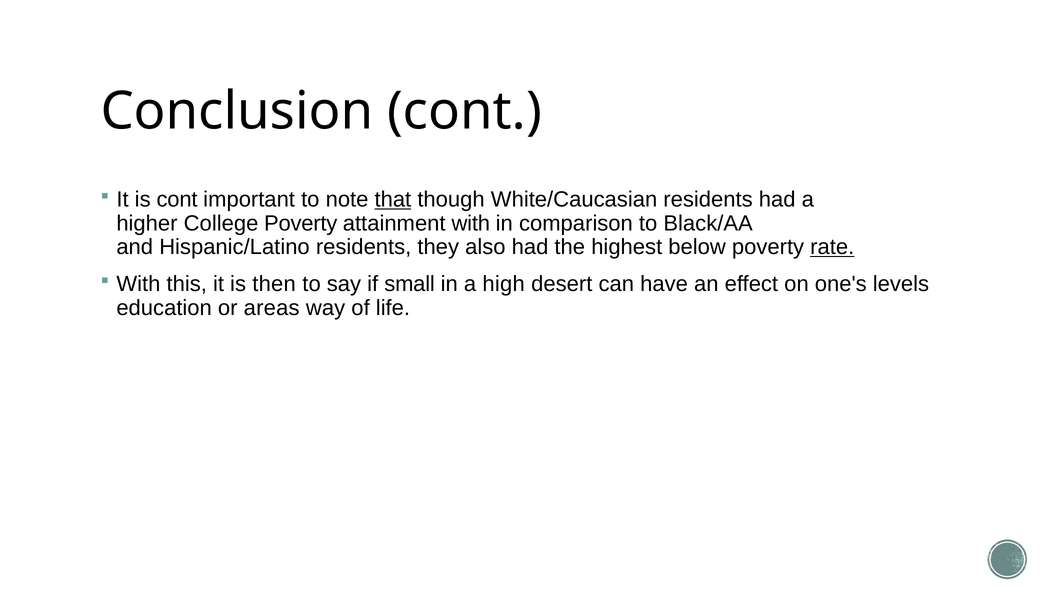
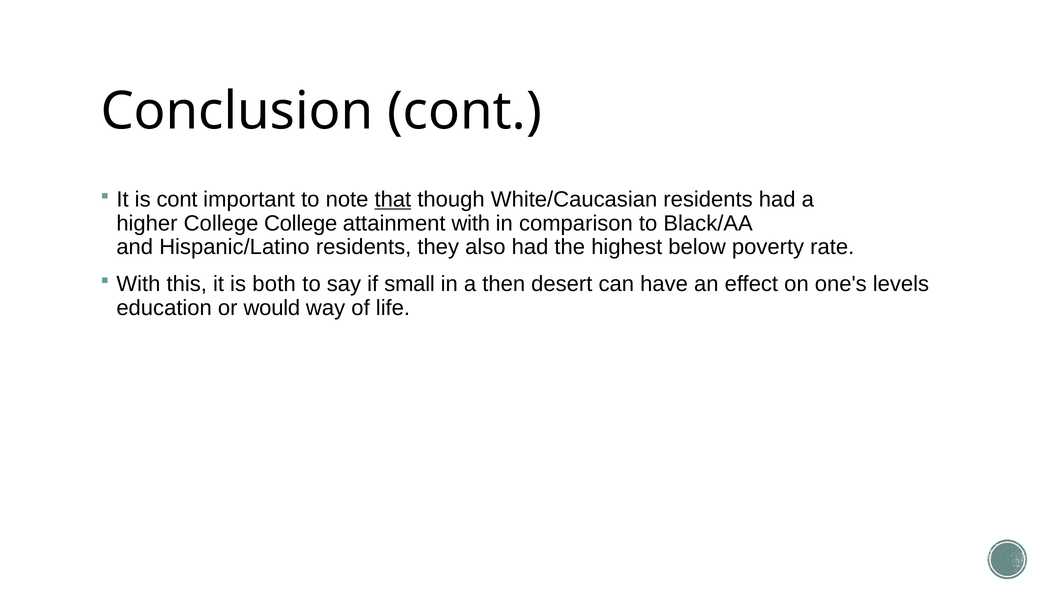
College Poverty: Poverty -> College (301, 223)
rate underline: present -> none (832, 247)
then: then -> both (274, 284)
high: high -> then (504, 284)
areas: areas -> would (272, 308)
